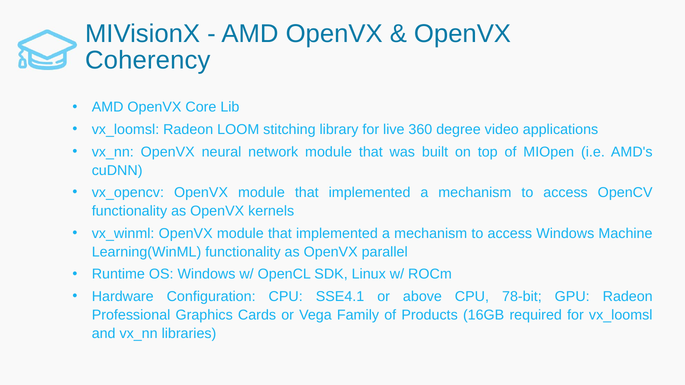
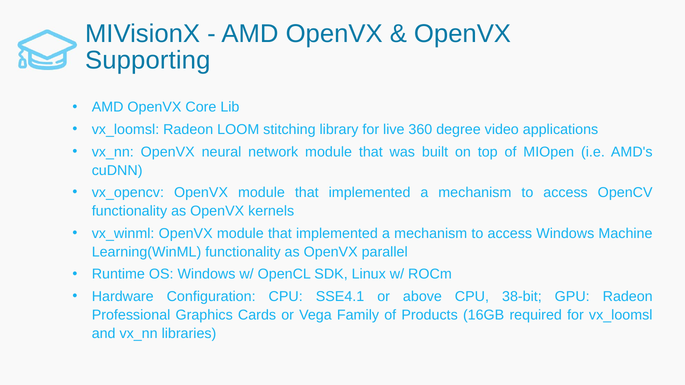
Coherency: Coherency -> Supporting (148, 60)
78-bit: 78-bit -> 38-bit (522, 297)
